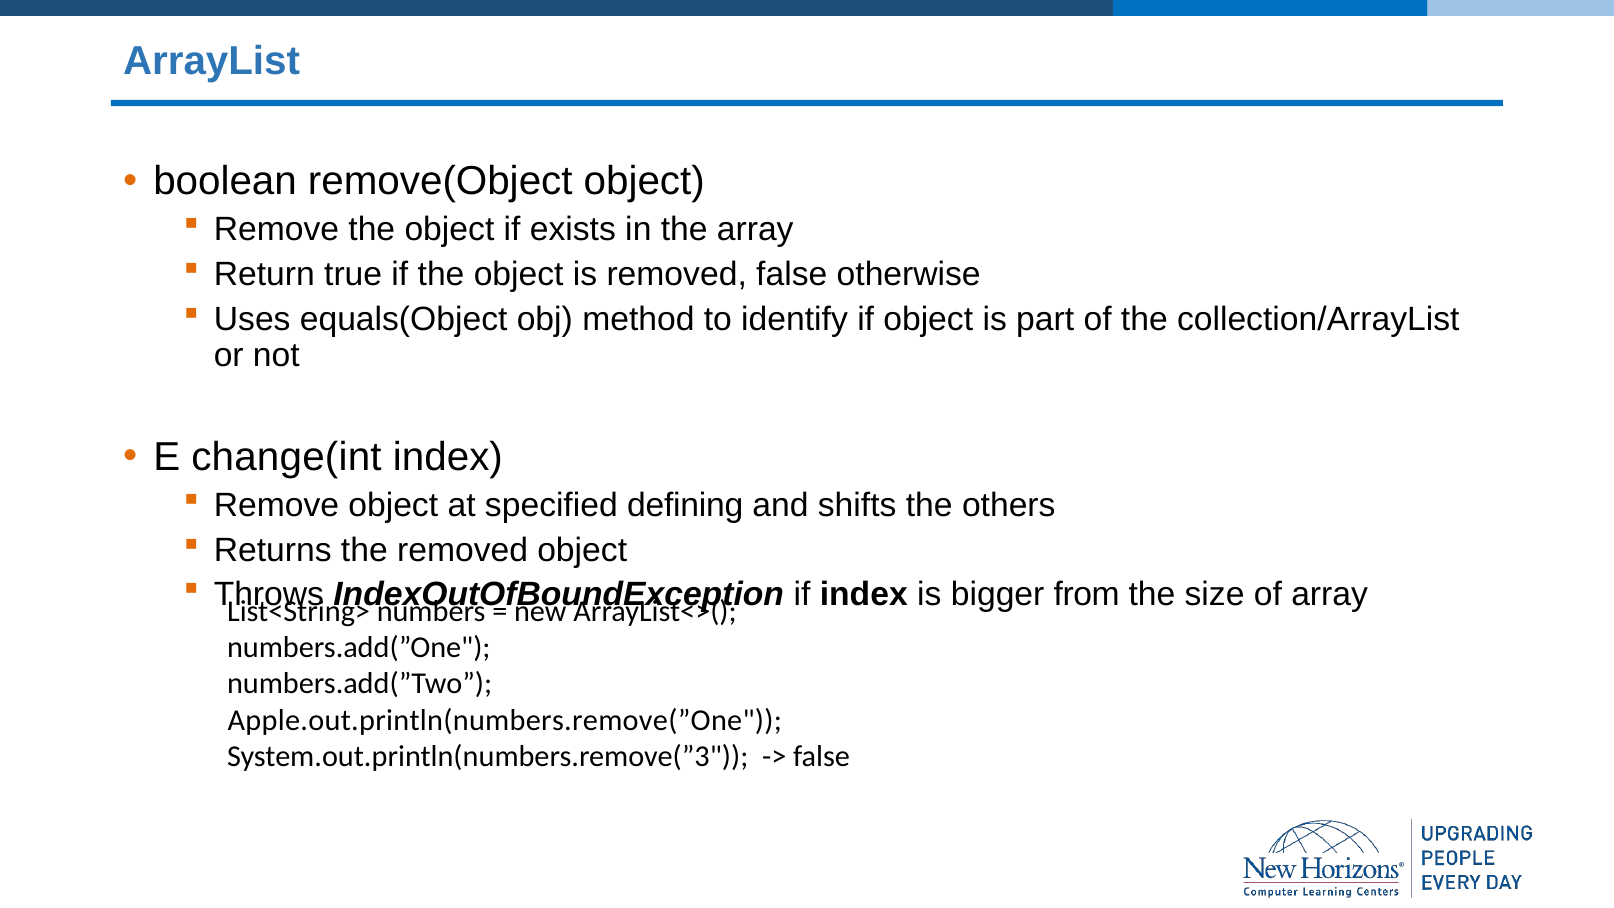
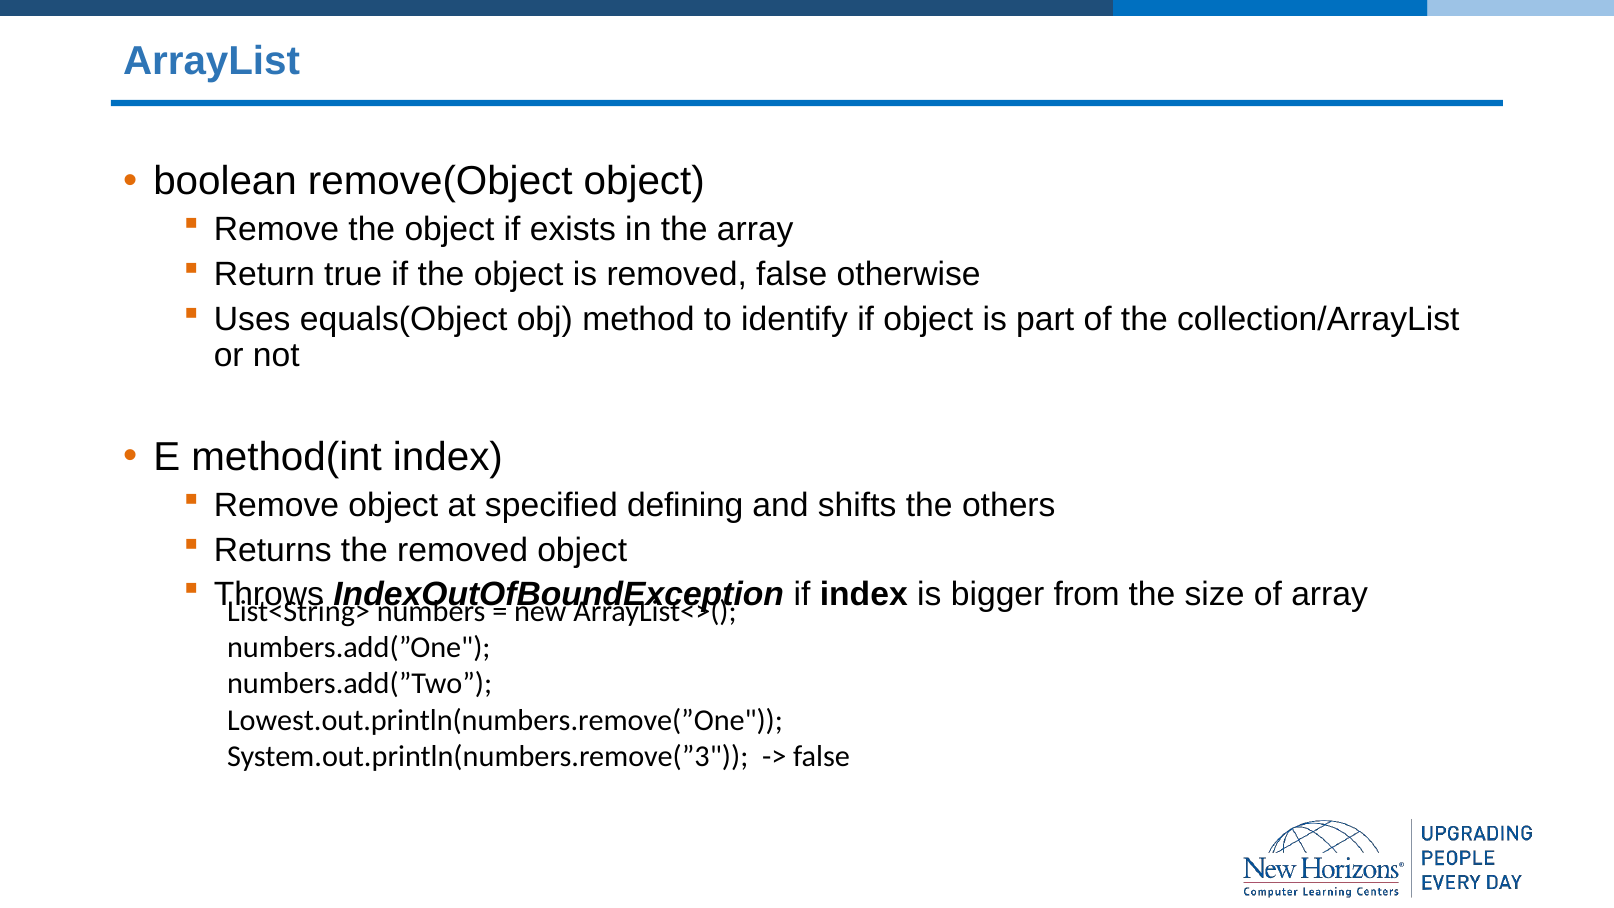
change(int: change(int -> method(int (287, 457)
Apple.out.println(numbers.remove(”One: Apple.out.println(numbers.remove(”One -> Lowest.out.println(numbers.remove(”One (505, 720)
